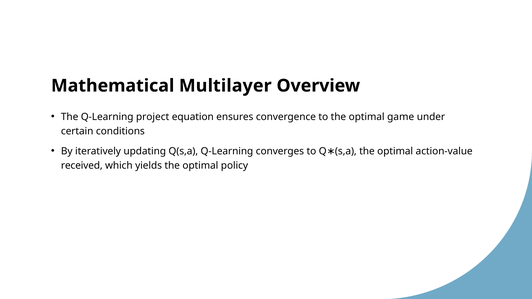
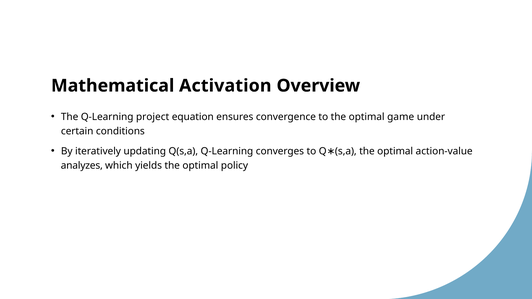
Multilayer: Multilayer -> Activation (225, 86)
received: received -> analyzes (82, 166)
